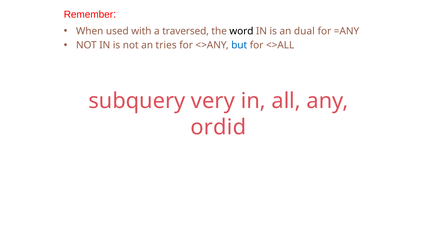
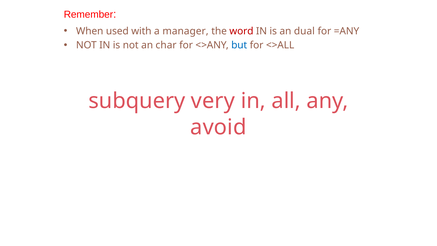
traversed: traversed -> manager (186, 31)
word colour: black -> red (241, 31)
tries: tries -> char (166, 45)
ordid: ordid -> avoid (218, 127)
